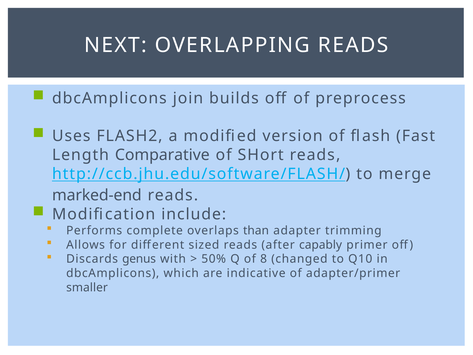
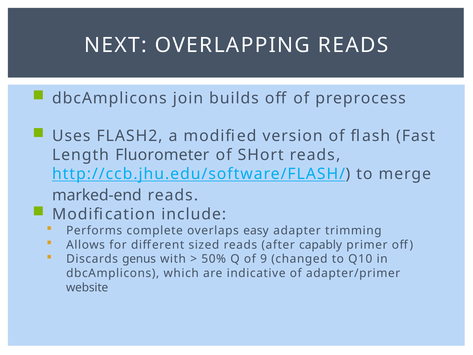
Comparative: Comparative -> Fluorometer (162, 155)
than: than -> easy (256, 230)
8: 8 -> 9 (264, 259)
smaller: smaller -> website (87, 287)
